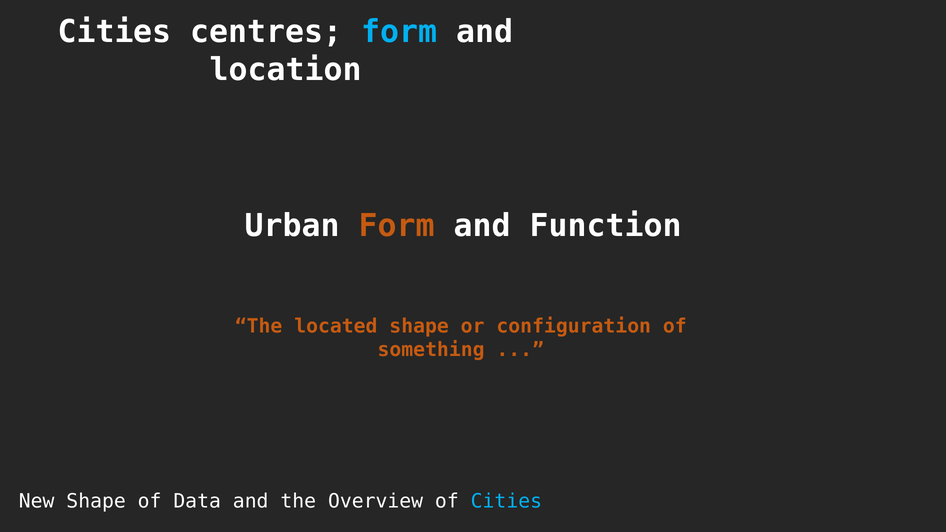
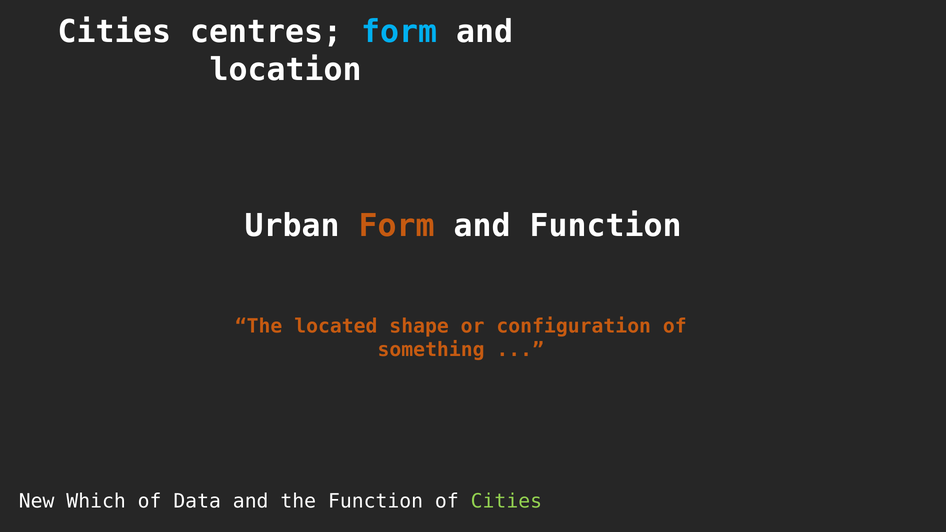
New Shape: Shape -> Which (96, 501)
the Overview: Overview -> Function (376, 501)
Cities colour: light blue -> light green (506, 501)
